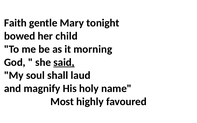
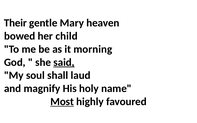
Faith: Faith -> Their (15, 23)
tonight: tonight -> heaven (103, 23)
Most underline: none -> present (62, 102)
